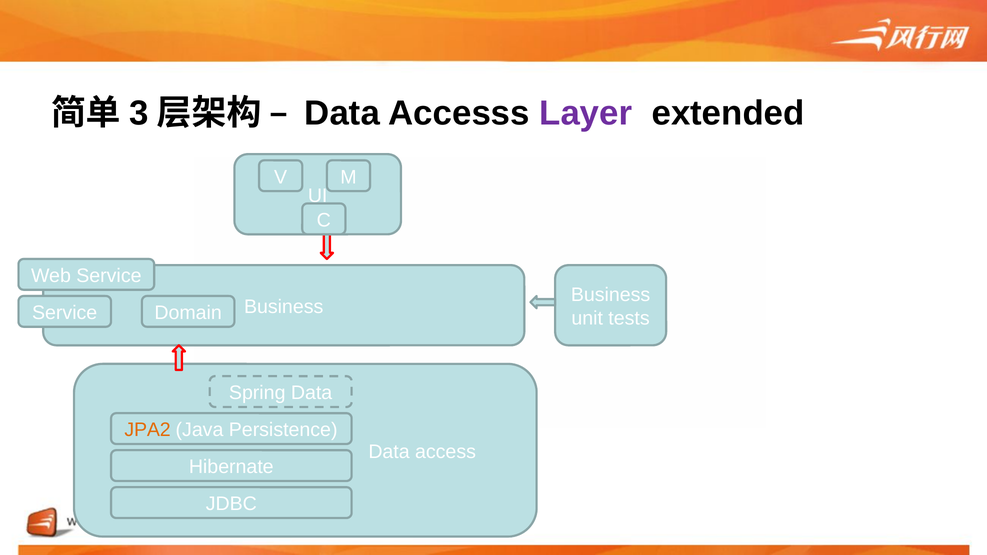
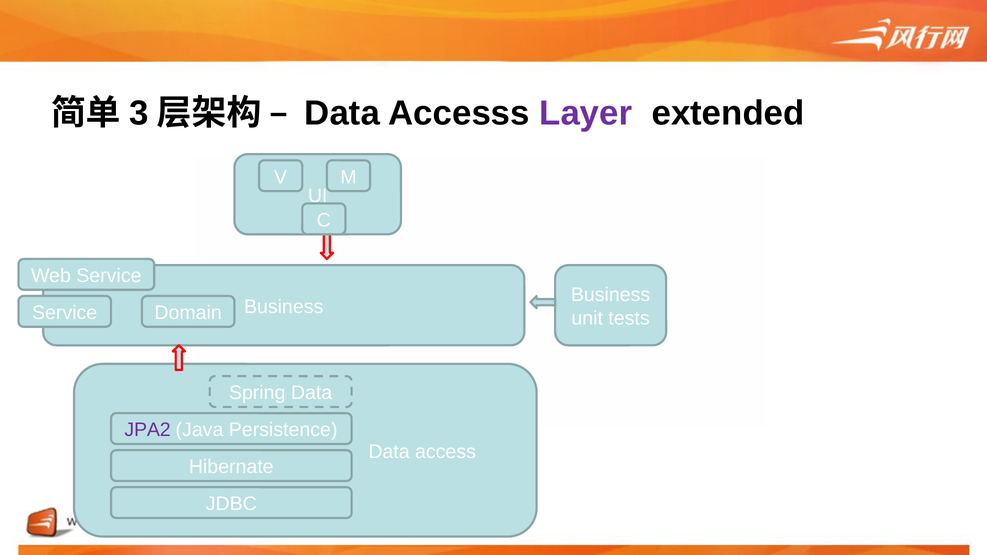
JPA2 colour: orange -> purple (148, 430)
